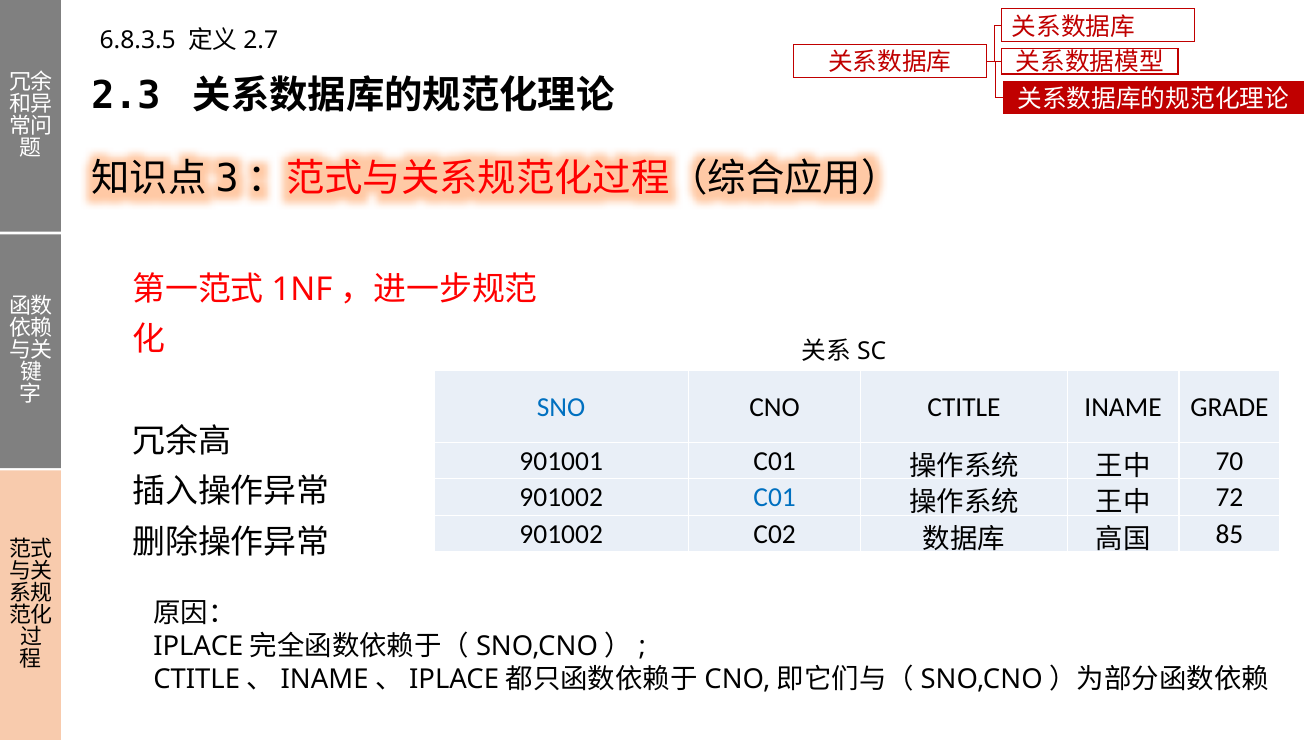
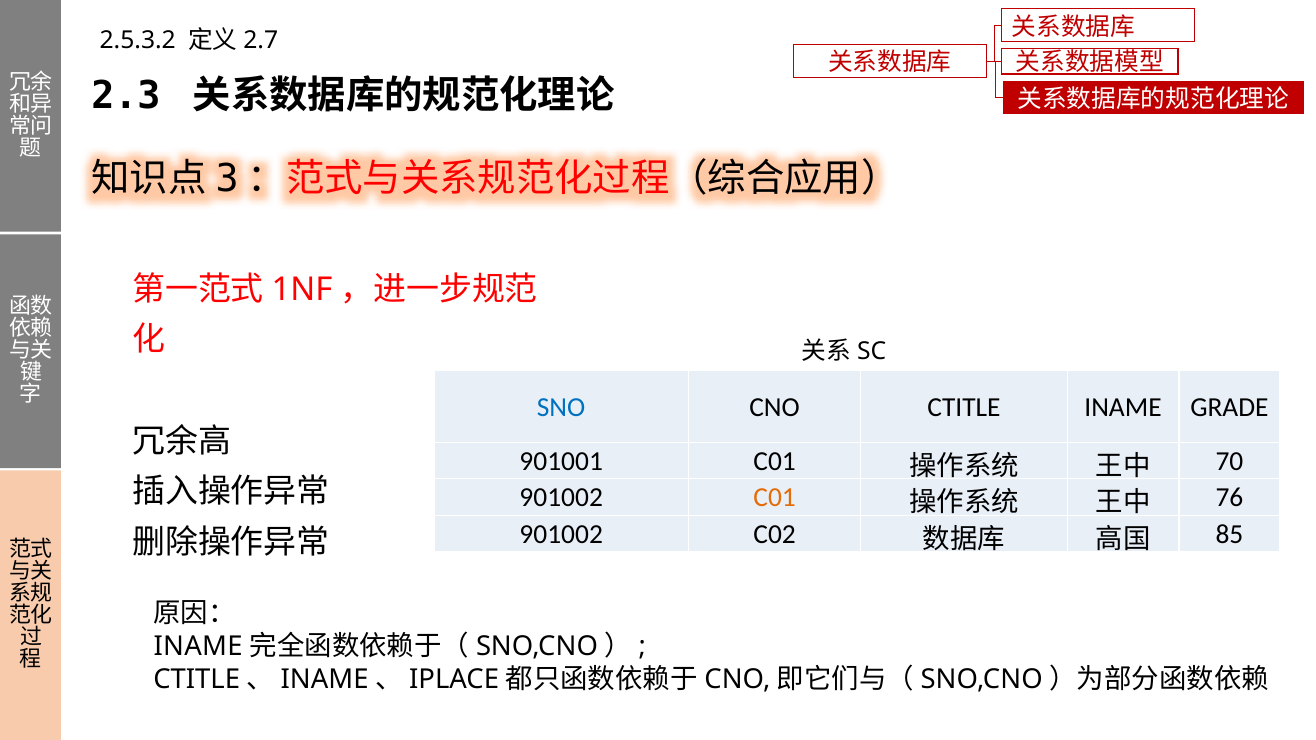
6.8.3.5: 6.8.3.5 -> 2.5.3.2 (138, 40)
C01 colour: blue -> orange (775, 498)
72: 72 -> 76 (1229, 498)
IPLACE: IPLACE -> INAME (198, 647)
